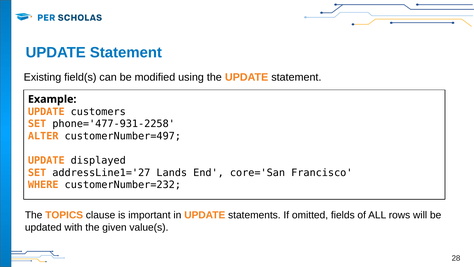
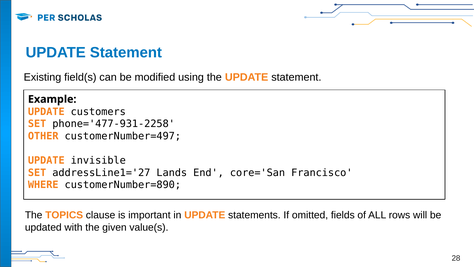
ALTER: ALTER -> OTHER (43, 136)
displayed: displayed -> invisible (98, 160)
customerNumber=232: customerNumber=232 -> customerNumber=890 (123, 185)
